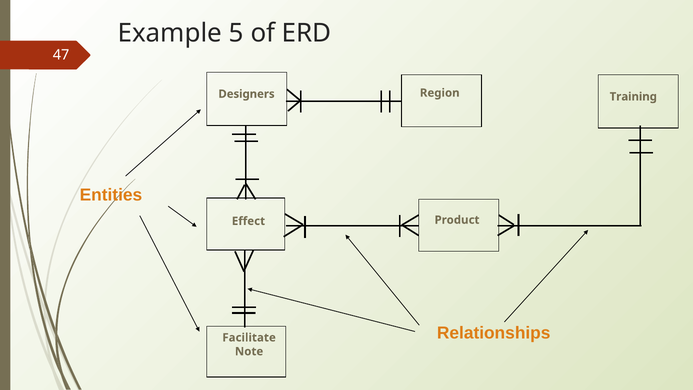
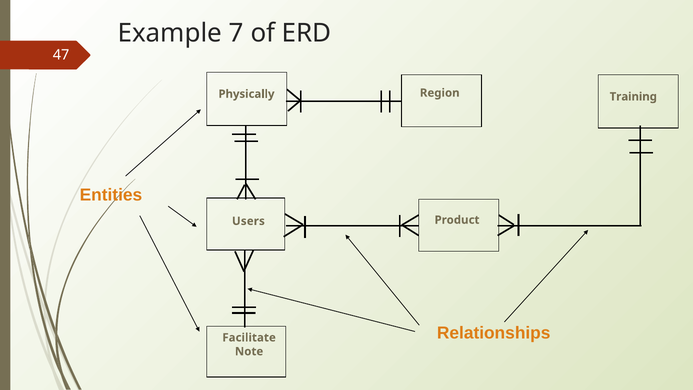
5: 5 -> 7 (236, 33)
Designers: Designers -> Physically (246, 94)
Effect: Effect -> Users (248, 221)
